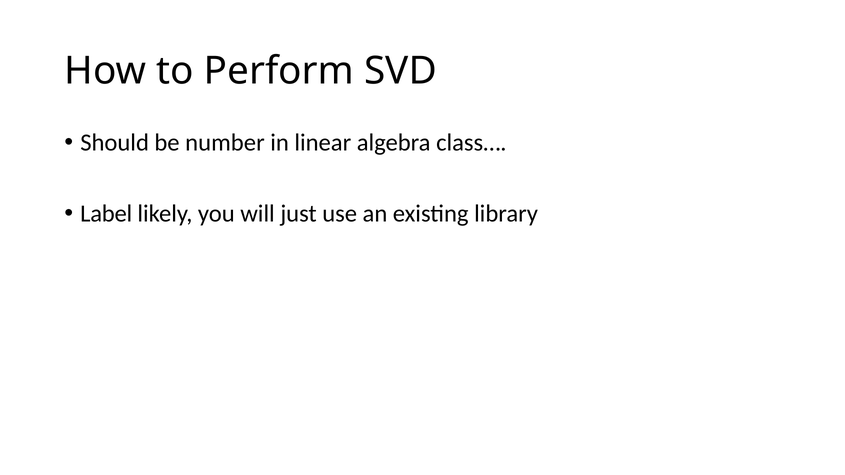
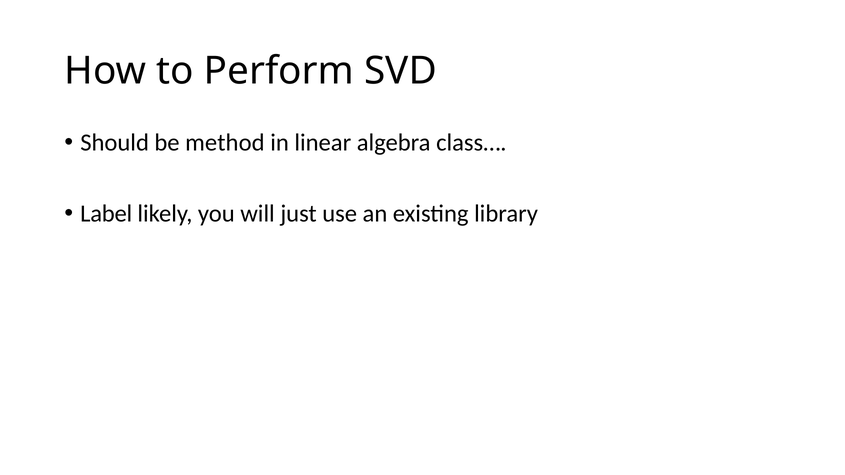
number: number -> method (225, 143)
